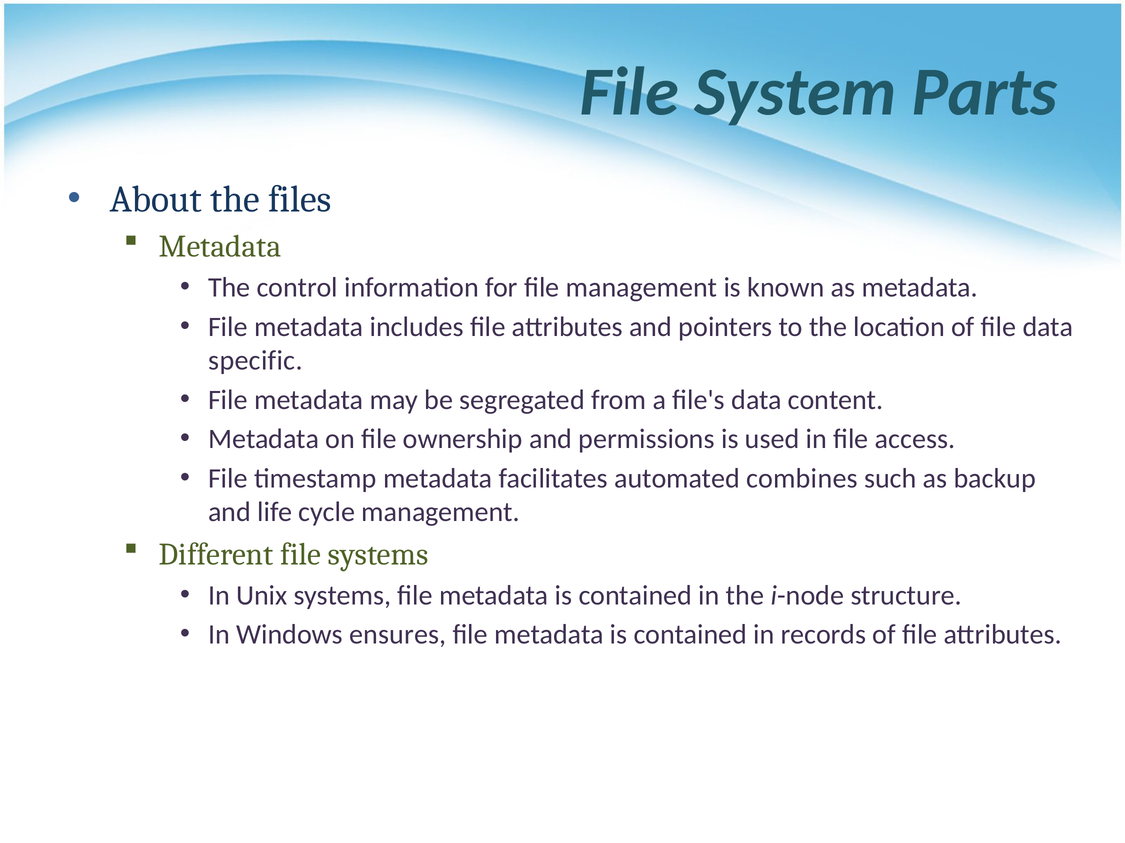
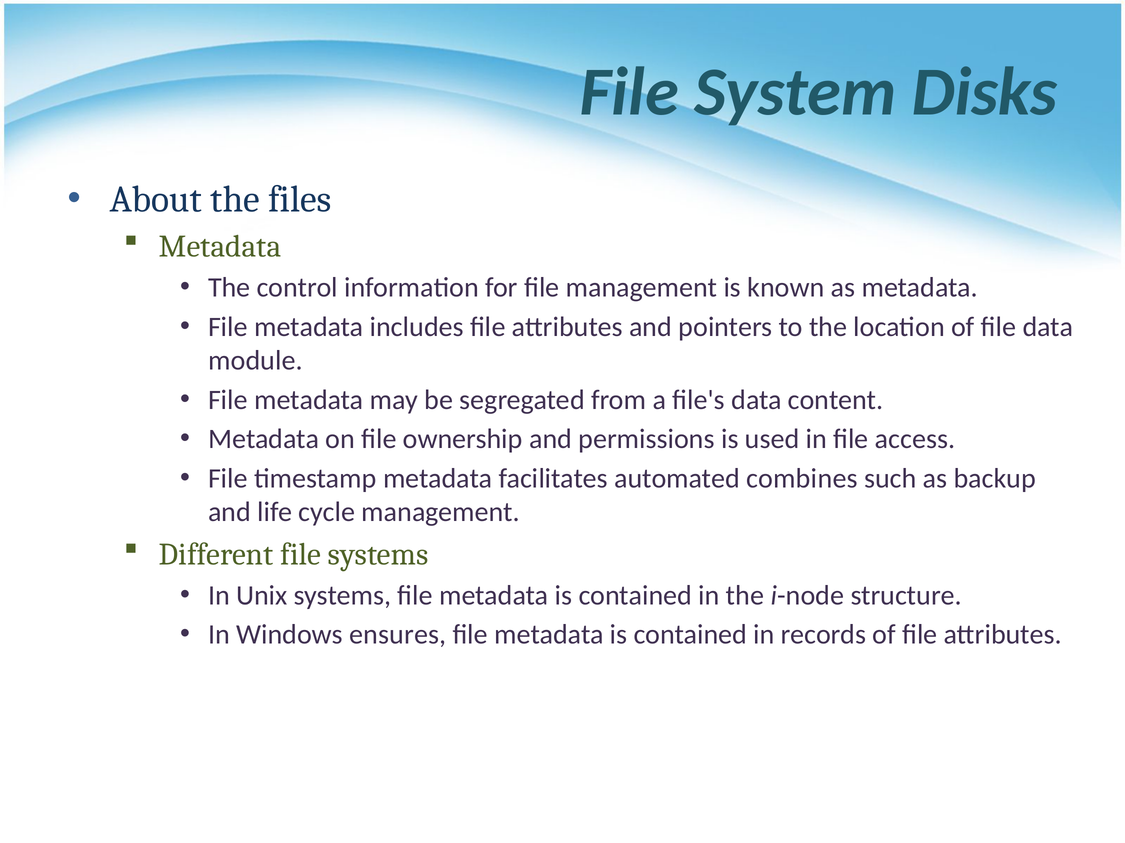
Parts: Parts -> Disks (985, 92)
specific: specific -> module (256, 361)
